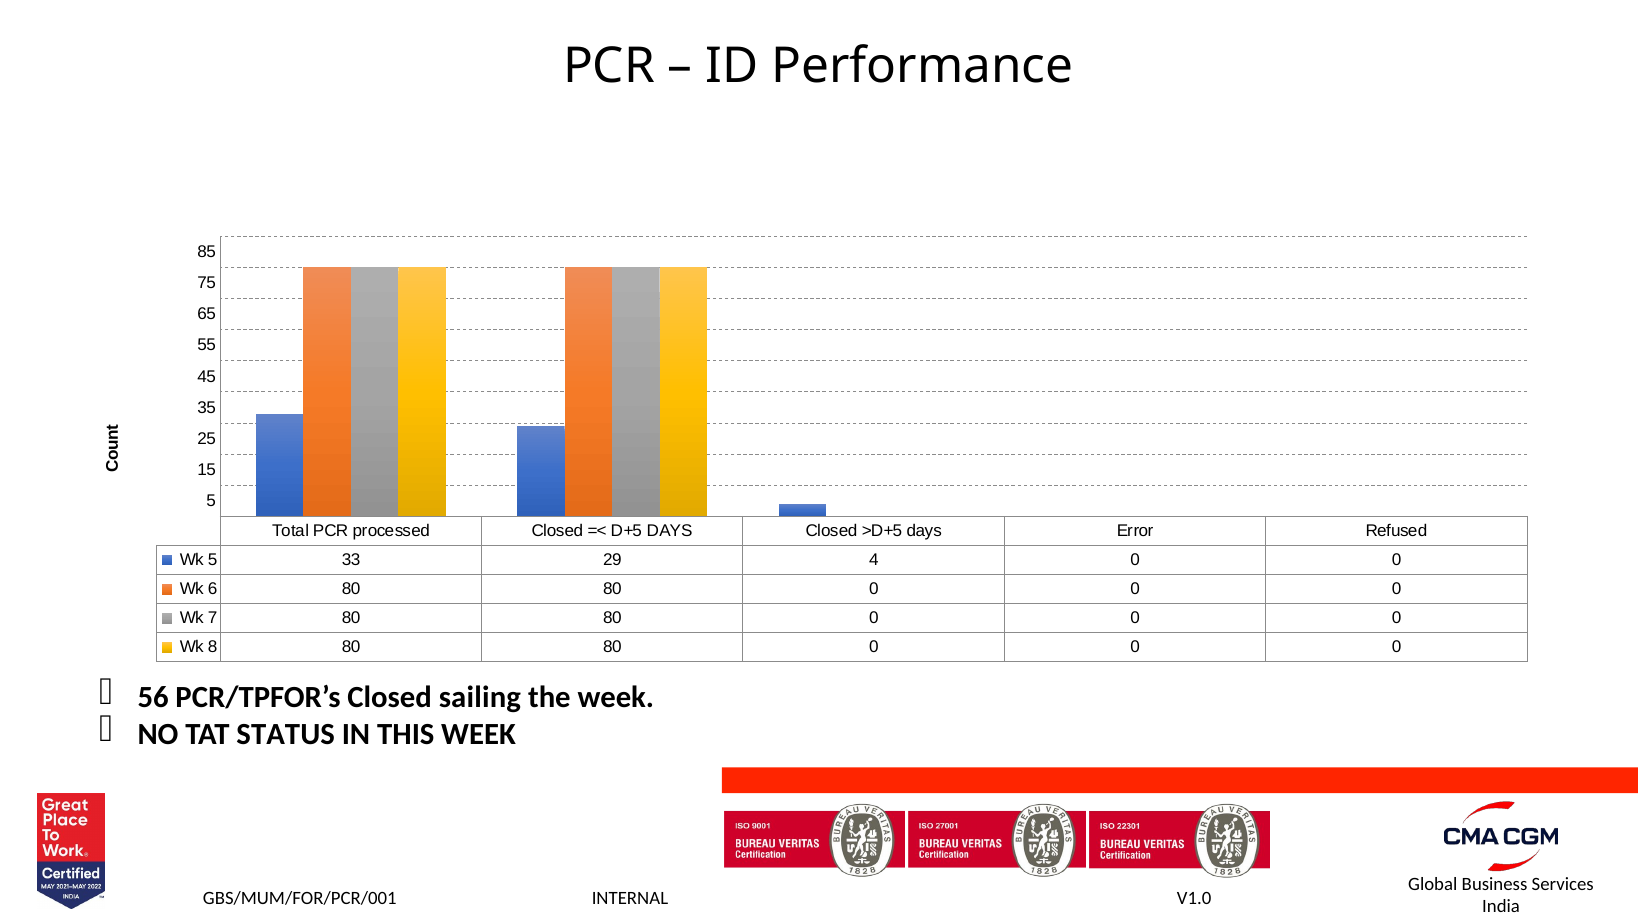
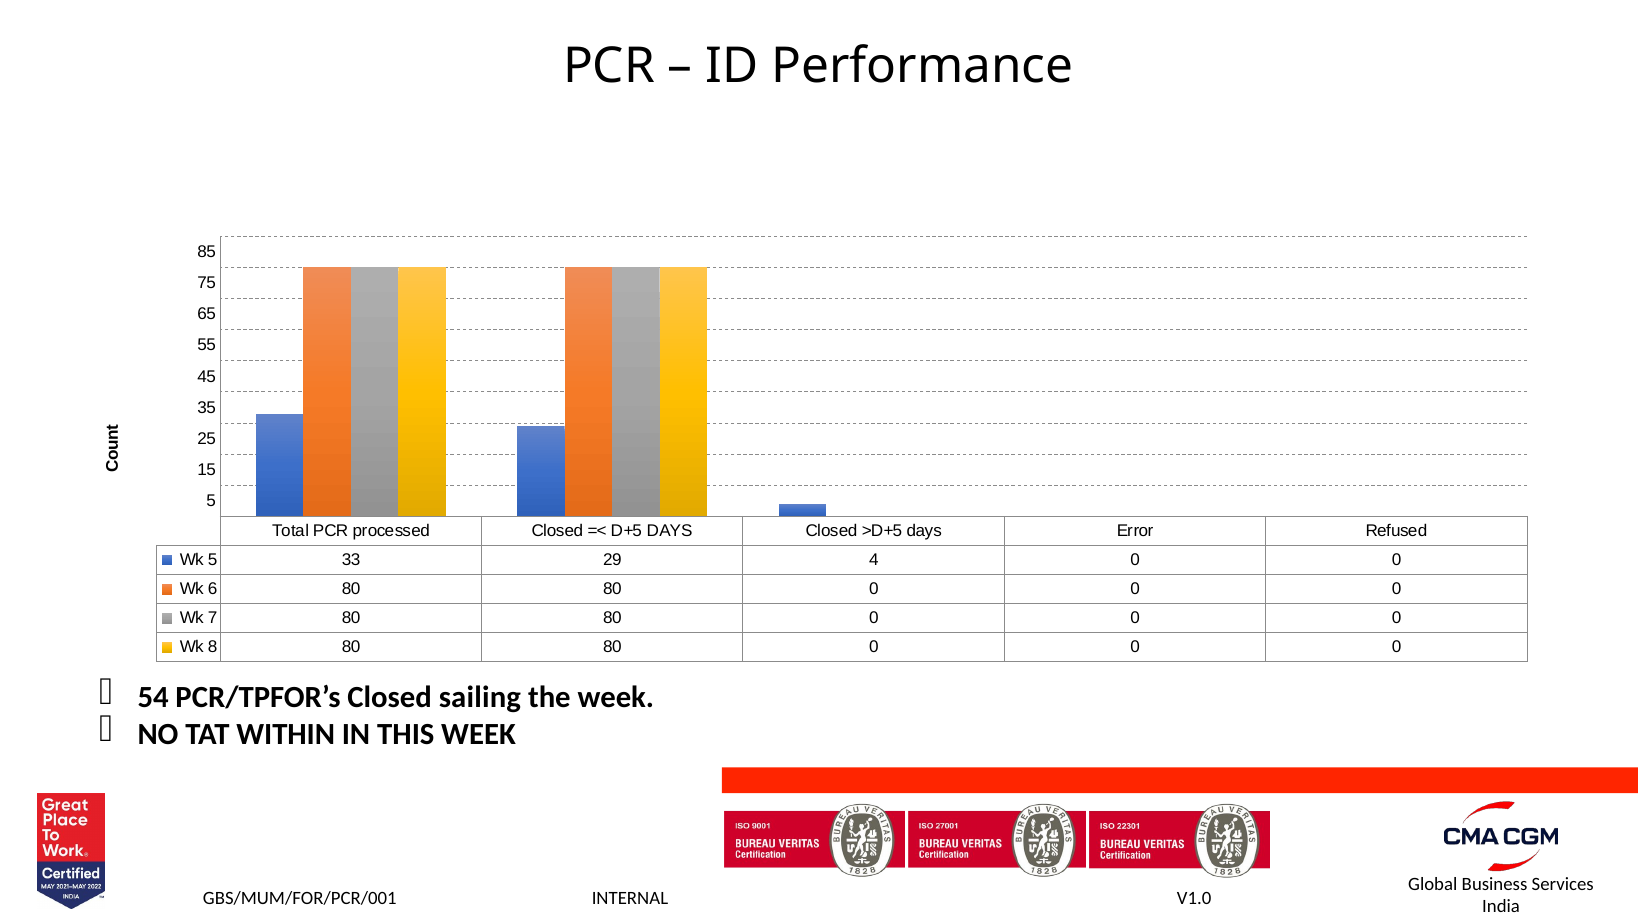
56: 56 -> 54 (153, 698)
STATUS: STATUS -> WITHIN (286, 734)
